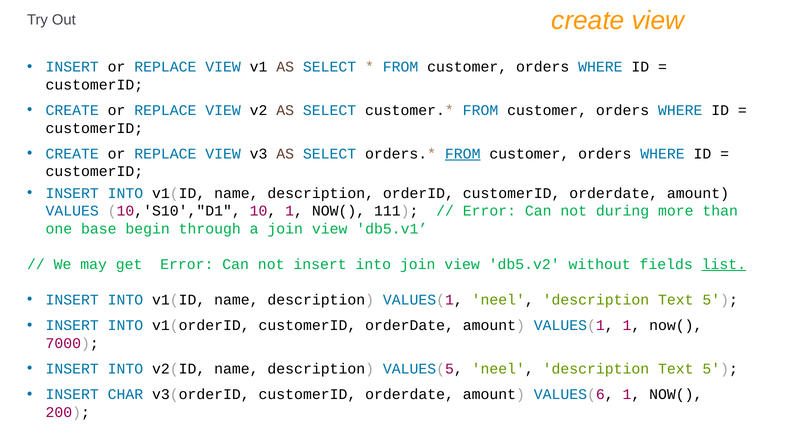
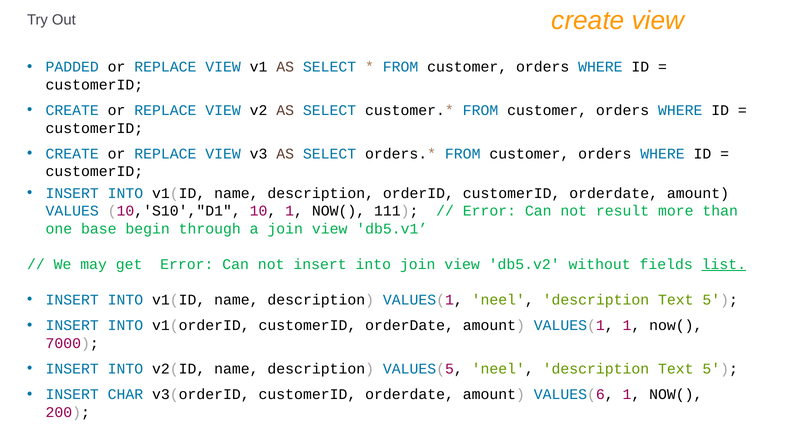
INSERT: INSERT -> PADDED (72, 67)
FROM underline: present -> none (463, 154)
during: during -> result (623, 211)
